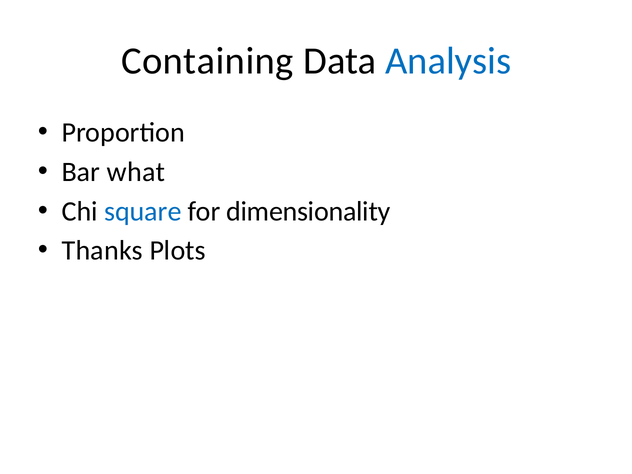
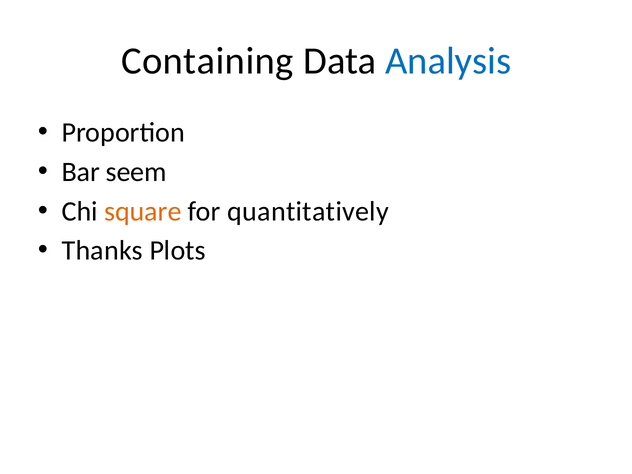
what: what -> seem (136, 172)
square colour: blue -> orange (143, 211)
dimensionality: dimensionality -> quantitatively (308, 211)
